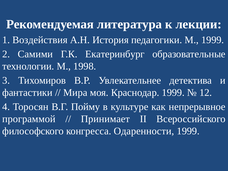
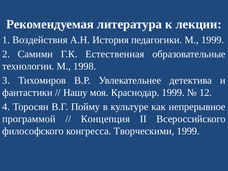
Екатеринбург: Екатеринбург -> Естественная (115, 54)
Мира: Мира -> Нашу (75, 93)
Принимает: Принимает -> Концепция (105, 119)
Одаренности: Одаренности -> Творческими (144, 131)
